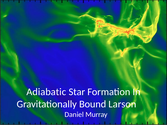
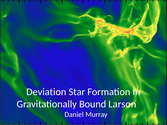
Adiabatic: Adiabatic -> Deviation (46, 92)
